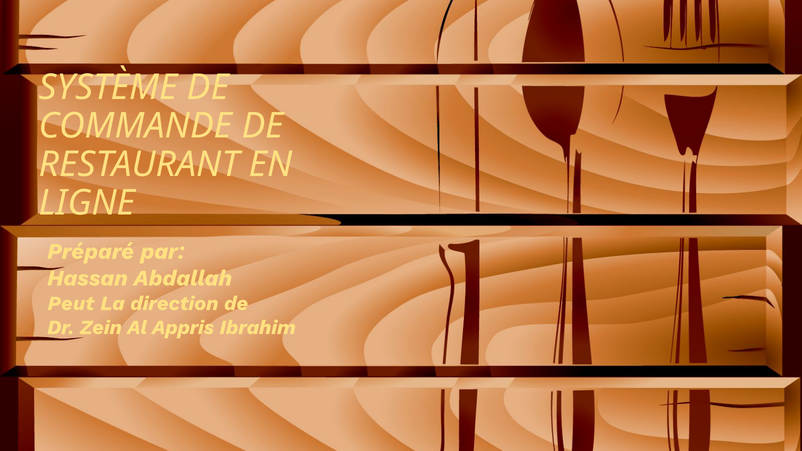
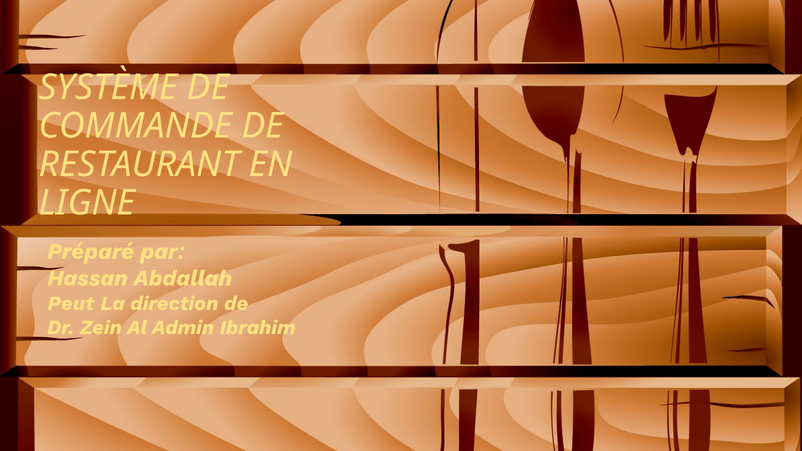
Appris: Appris -> Admin (183, 328)
